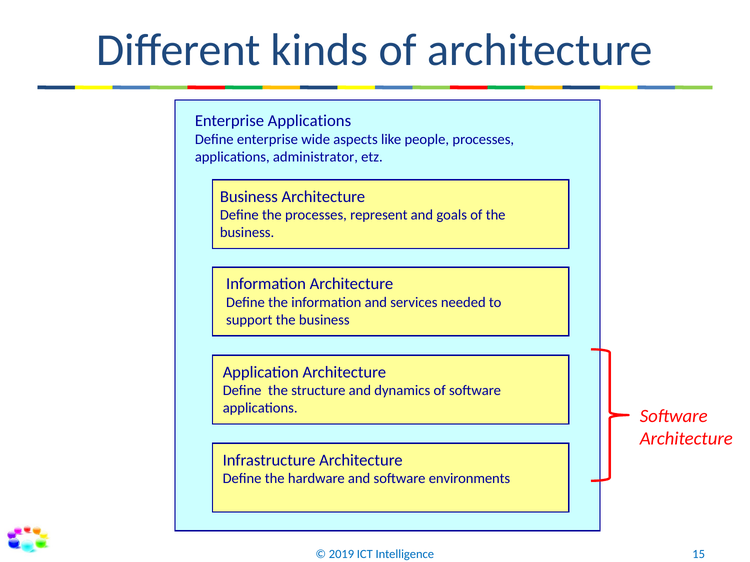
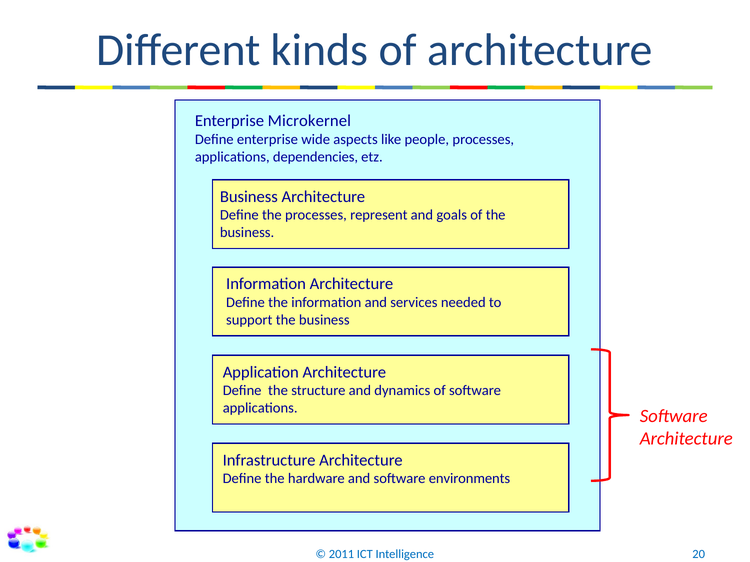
Enterprise Applications: Applications -> Microkernel (309, 121)
administrator: administrator -> dependencies (315, 157)
2019: 2019 -> 2011 (341, 554)
15: 15 -> 20 (699, 554)
